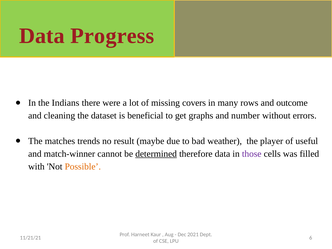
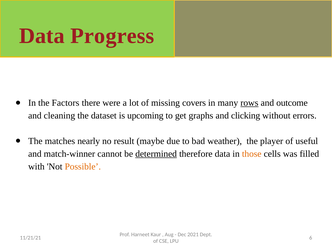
Indians: Indians -> Factors (66, 103)
rows underline: none -> present (249, 103)
beneficial: beneficial -> upcoming (145, 116)
number: number -> clicking (246, 116)
trends: trends -> nearly (89, 141)
those colour: purple -> orange (252, 154)
